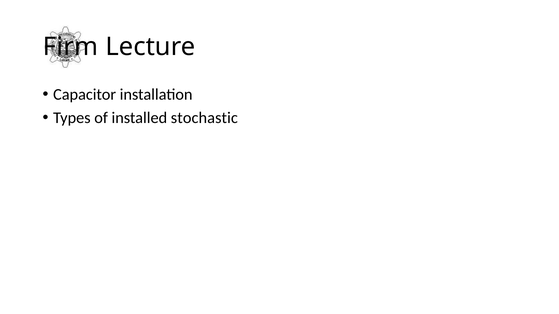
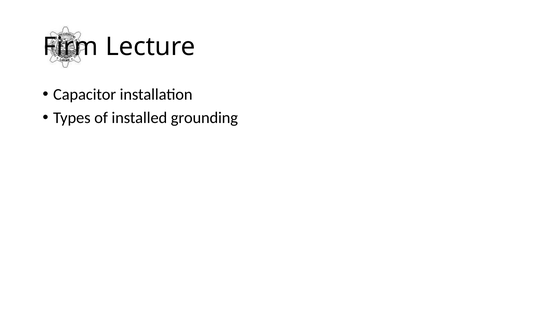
stochastic: stochastic -> grounding (204, 118)
